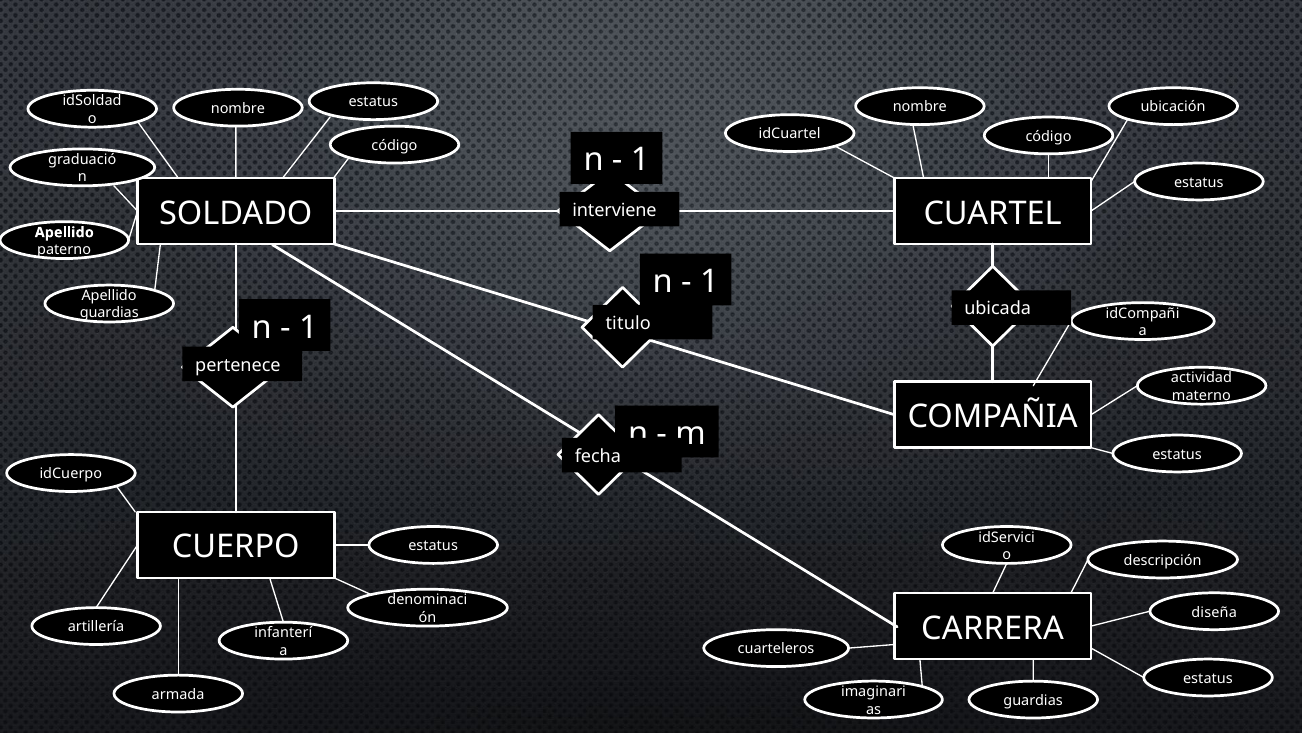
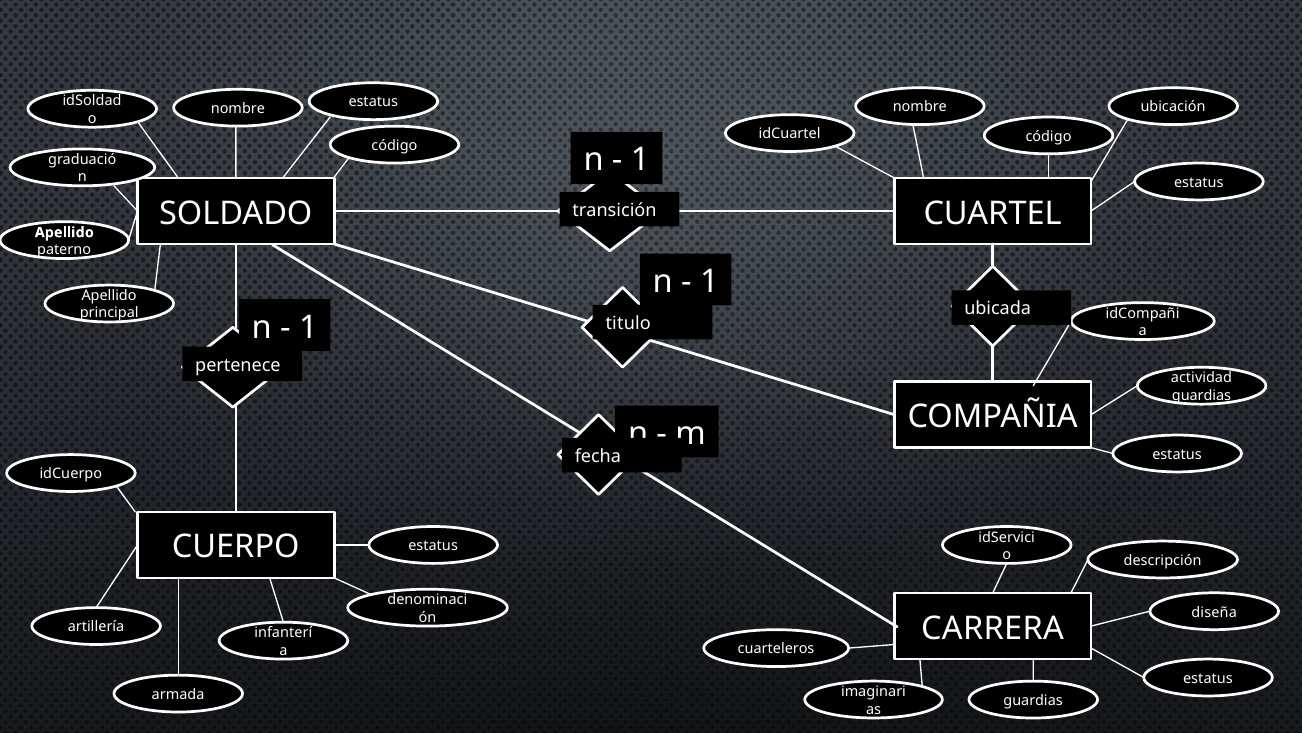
interviene: interviene -> transición (614, 210)
guardias: guardias -> principal (109, 313)
materno: materno -> guardias (1201, 395)
